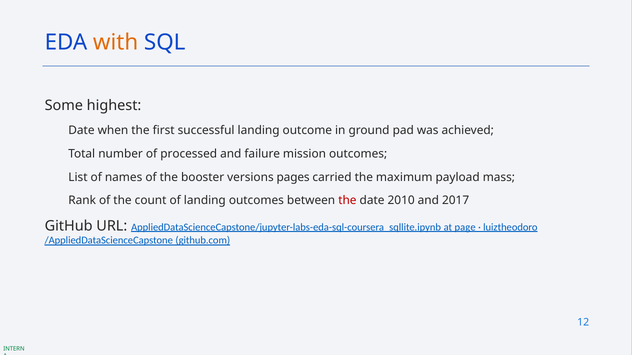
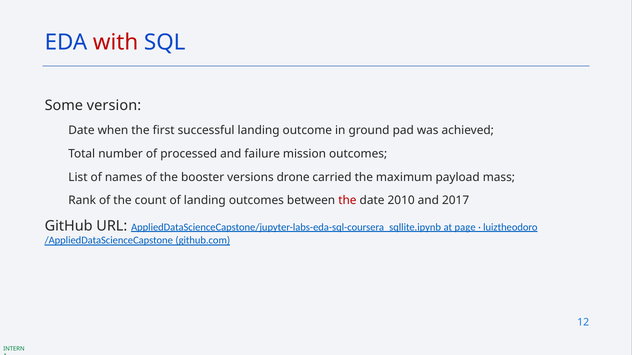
with colour: orange -> red (116, 42)
highest: highest -> version (114, 106)
pages: pages -> drone (293, 177)
